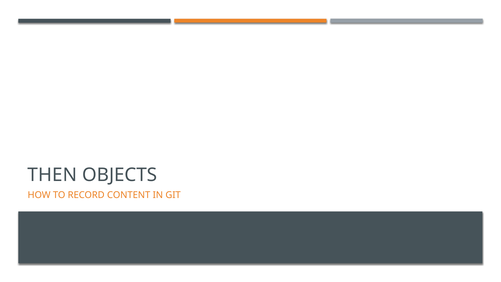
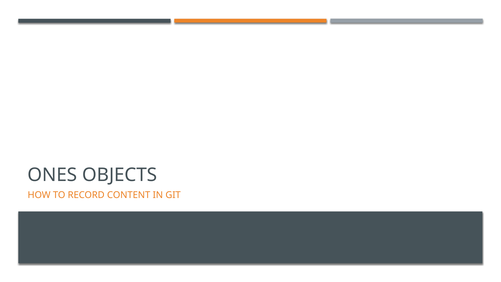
THEN: THEN -> ONES (52, 175)
